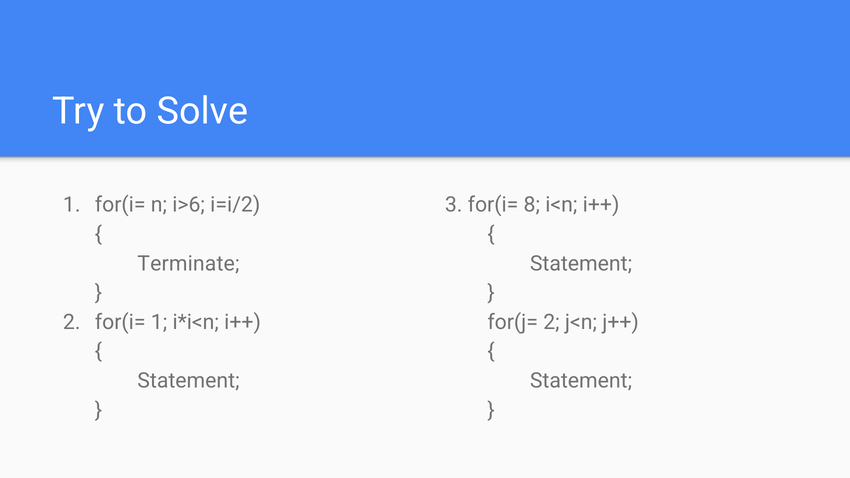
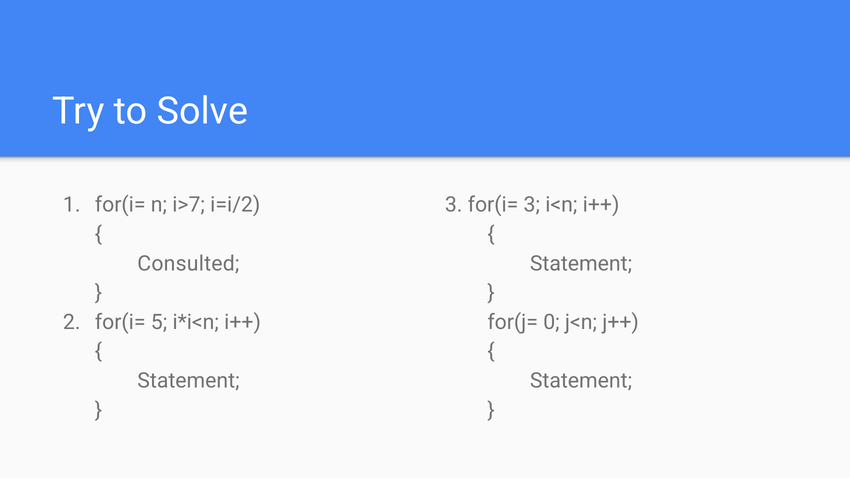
i>6: i>6 -> i>7 (189, 205)
for(i= 8: 8 -> 3 (532, 205)
Terminate: Terminate -> Consulted (188, 264)
for(i= 1: 1 -> 5 (159, 322)
for(j= 2: 2 -> 0 (551, 322)
